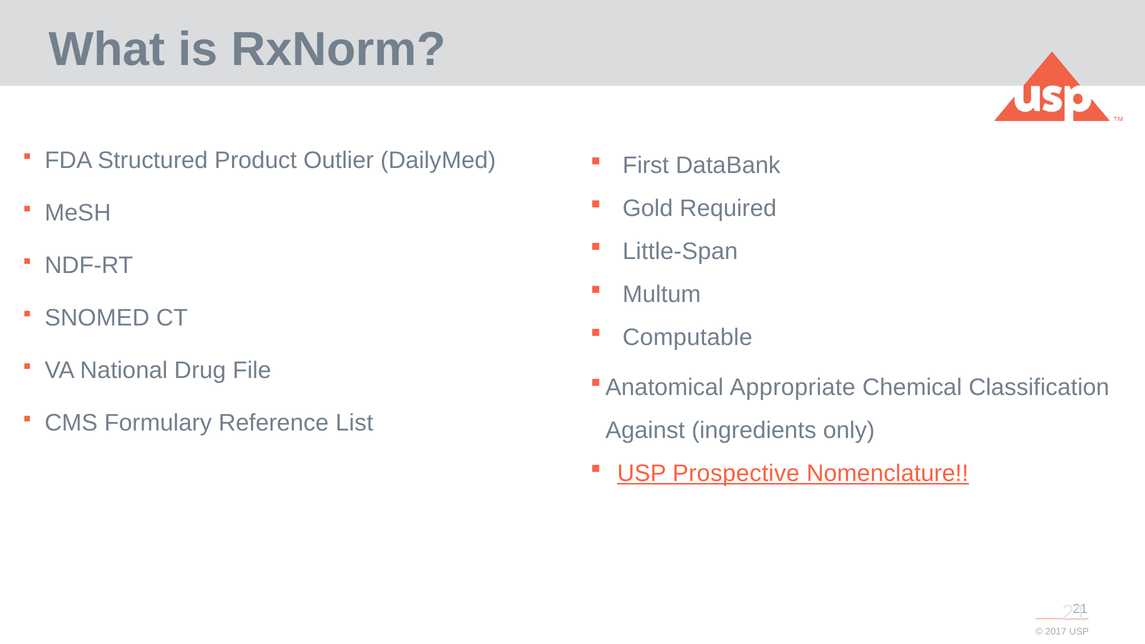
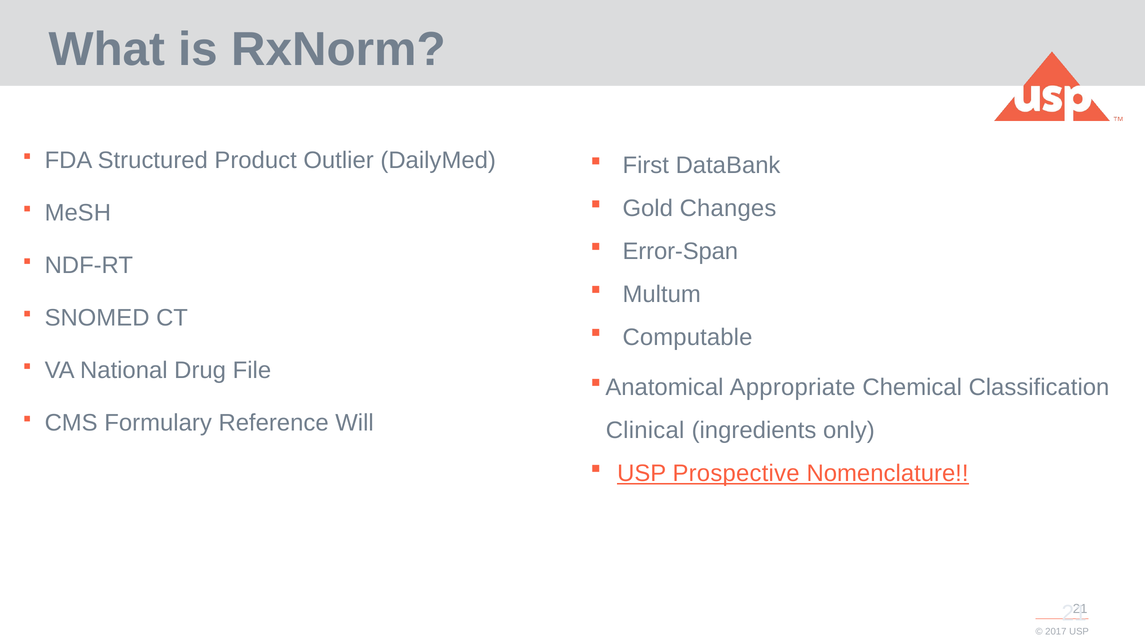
Required: Required -> Changes (728, 209)
Little-Span: Little-Span -> Error-Span (680, 252)
List: List -> Will (355, 423)
Against: Against -> Clinical (645, 430)
